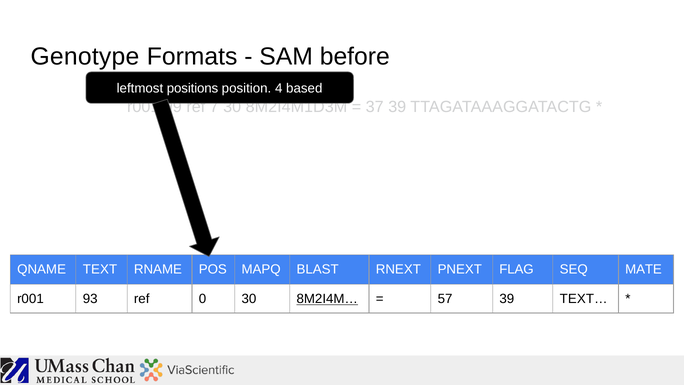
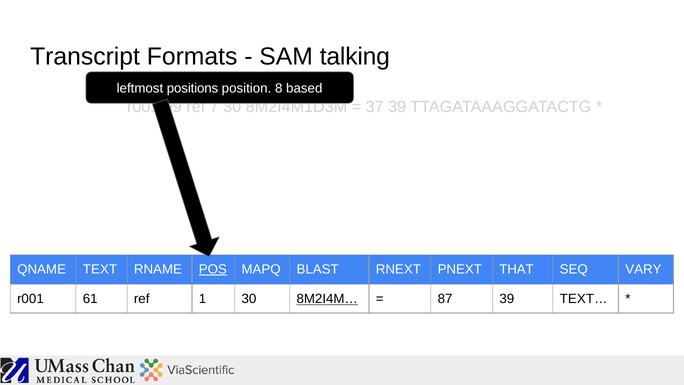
Genotype: Genotype -> Transcript (85, 57)
before: before -> talking (355, 57)
4: 4 -> 8 (279, 88)
POS underline: none -> present (213, 269)
FLAG: FLAG -> THAT (516, 269)
MATE: MATE -> VARY (643, 269)
93: 93 -> 61 (90, 299)
0: 0 -> 1 (202, 299)
57: 57 -> 87 (445, 299)
